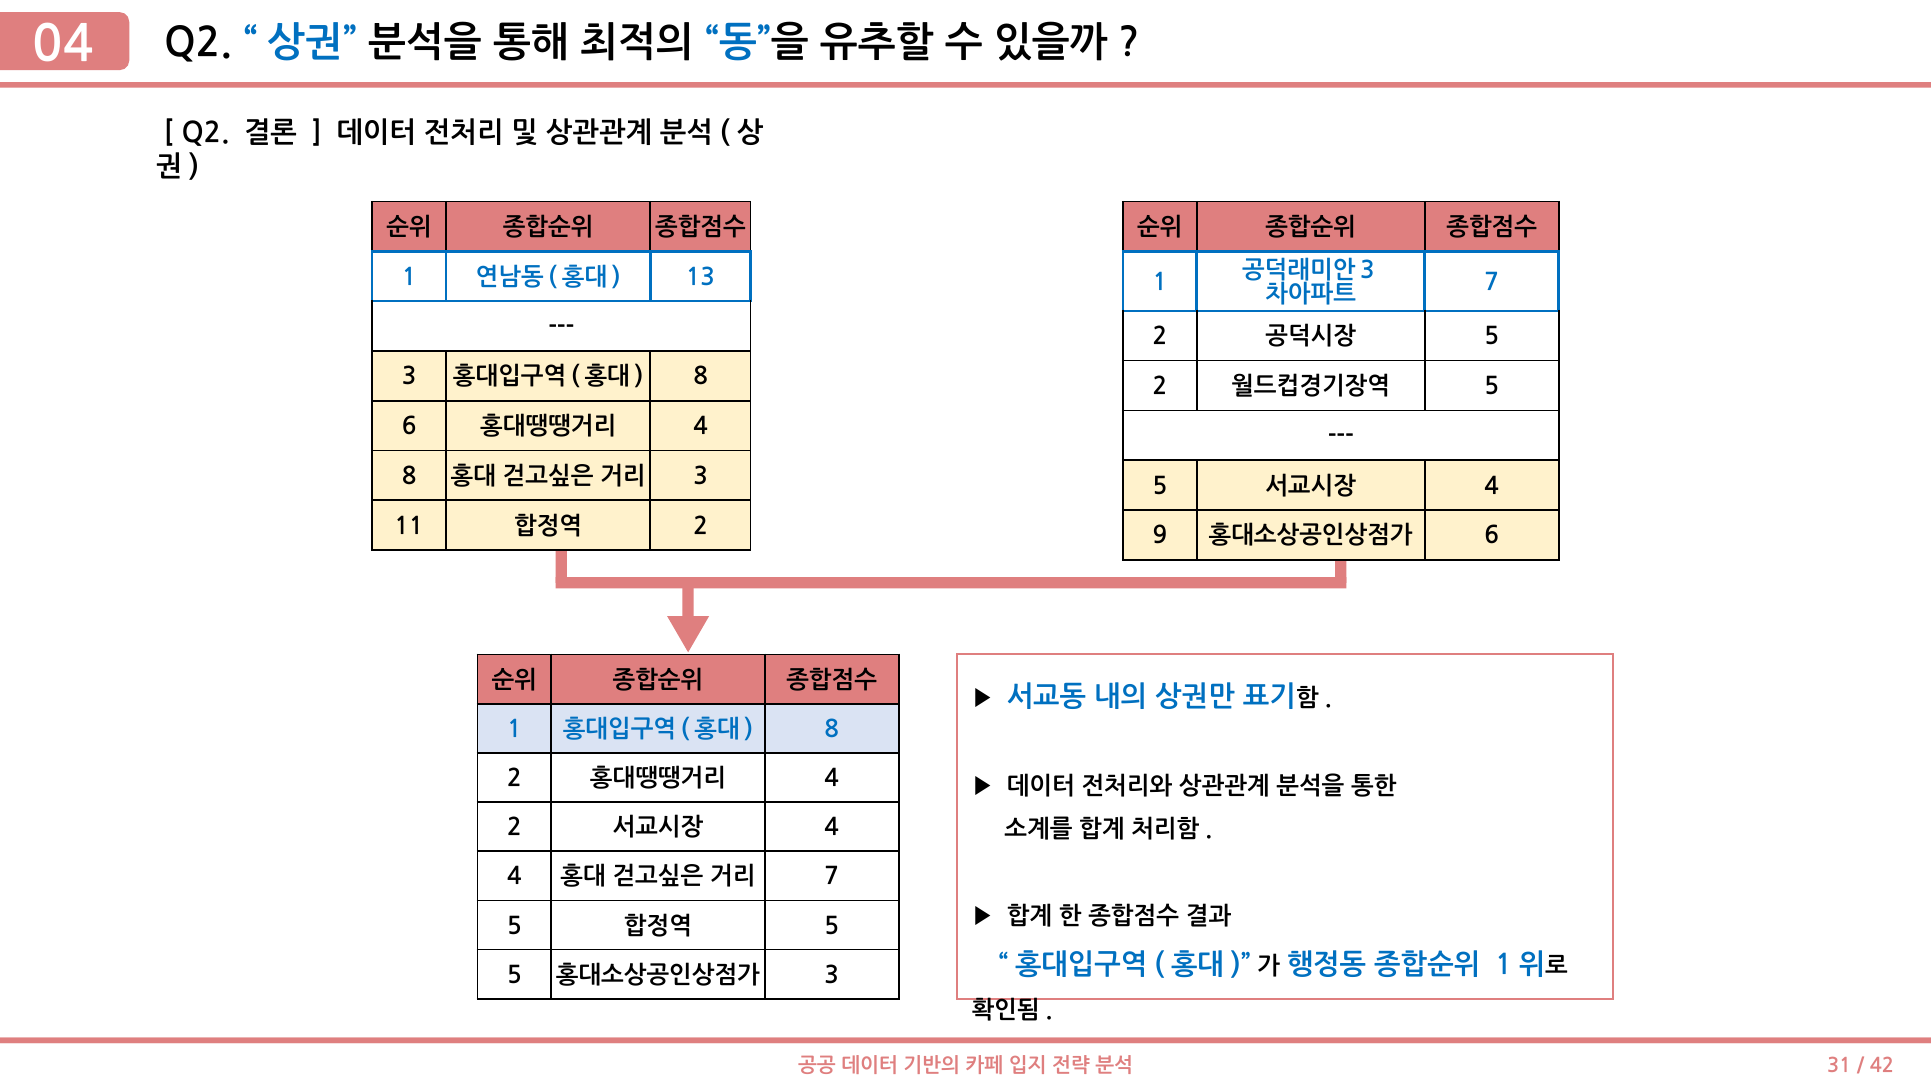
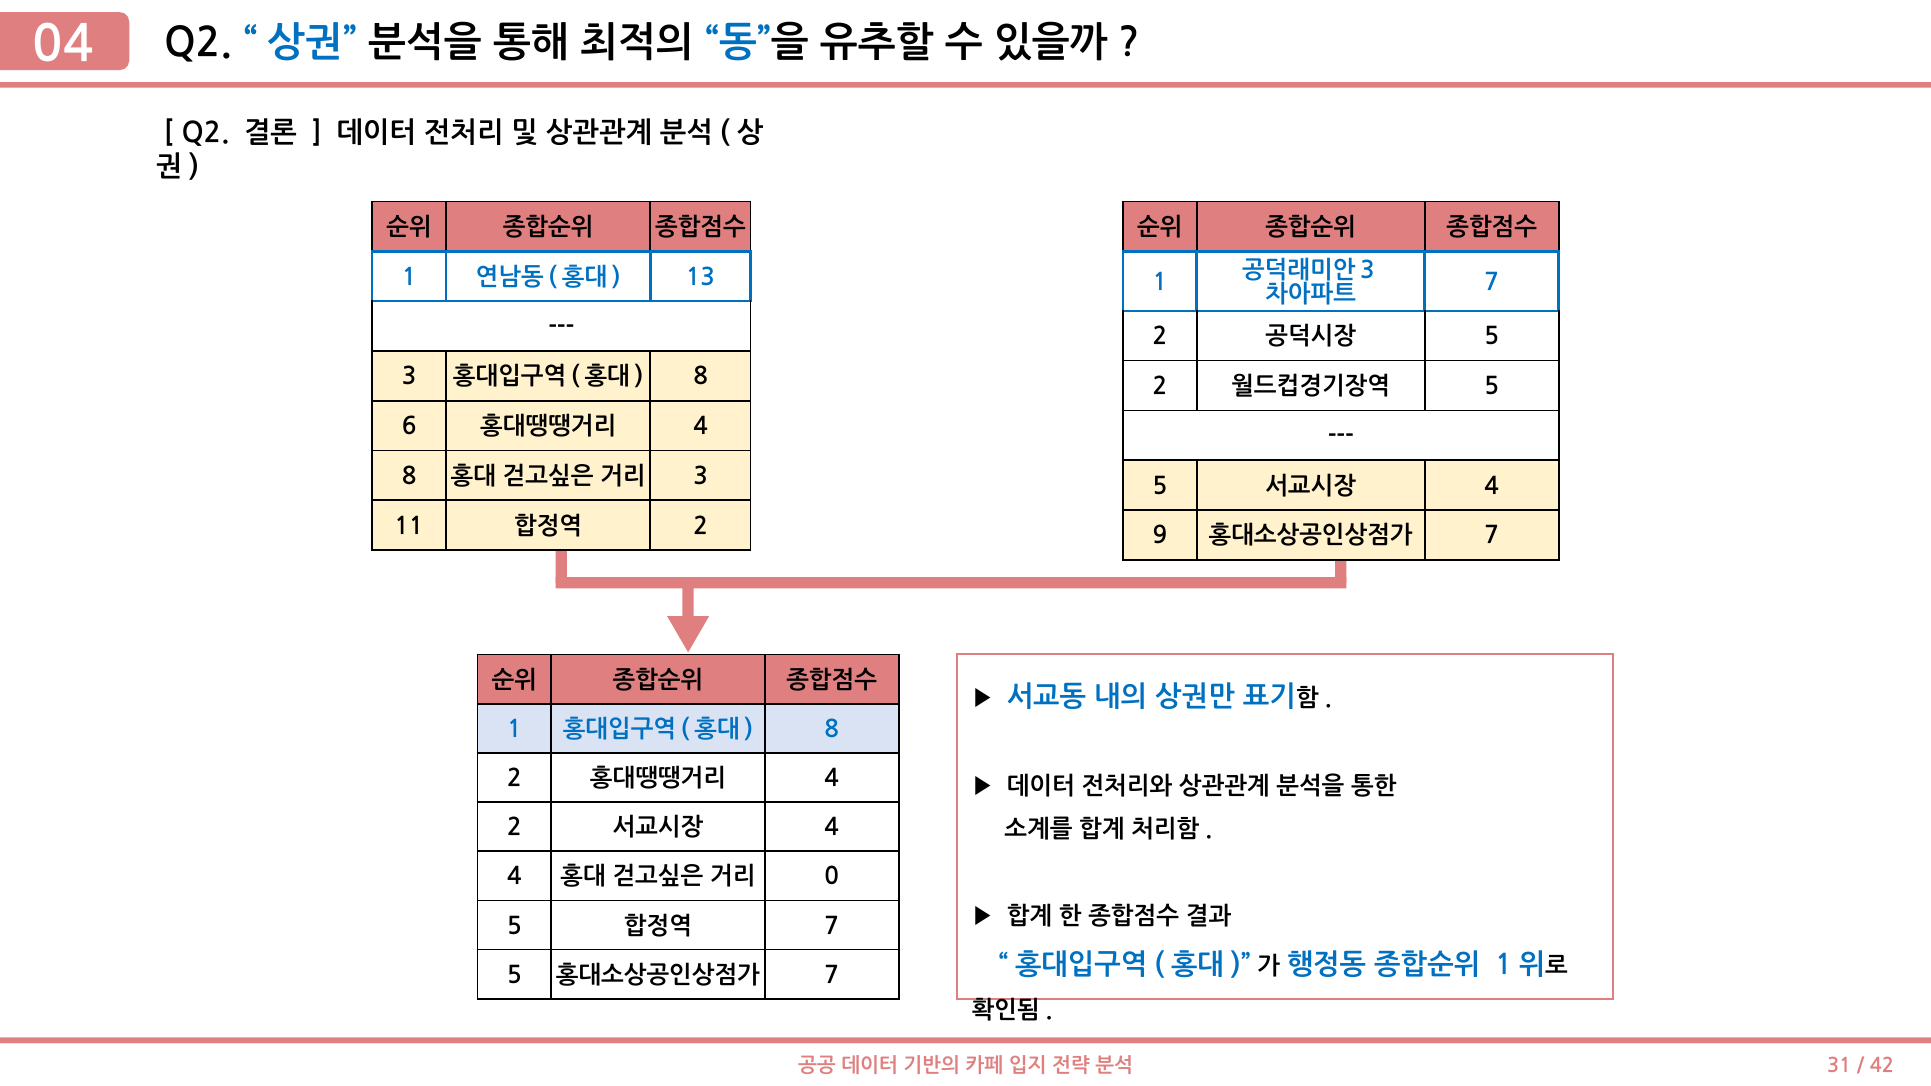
6: 6 -> 7 (1492, 536)
7: 7 -> 0 (832, 877)
5: 5 -> 7 (832, 926)
3: 3 -> 7 (832, 975)
